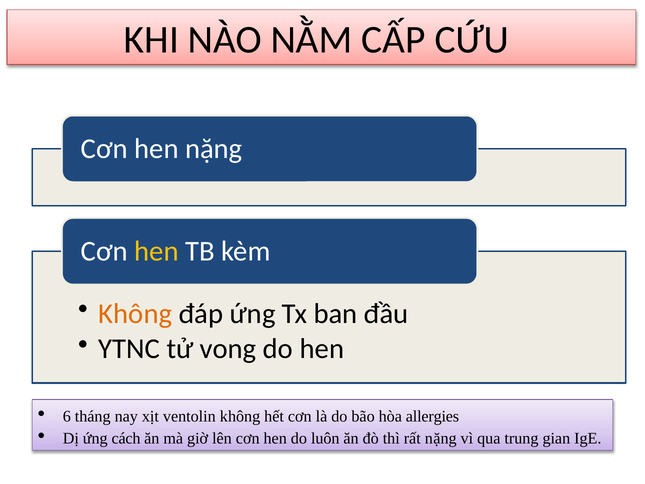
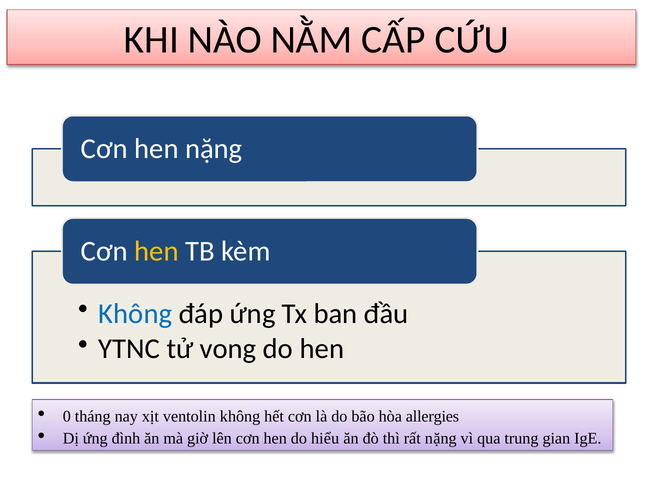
Không colour: orange -> blue (135, 313)
6: 6 -> 0 (67, 416)
cách: cách -> đình (126, 438)
luôn: luôn -> hiểu (325, 438)
